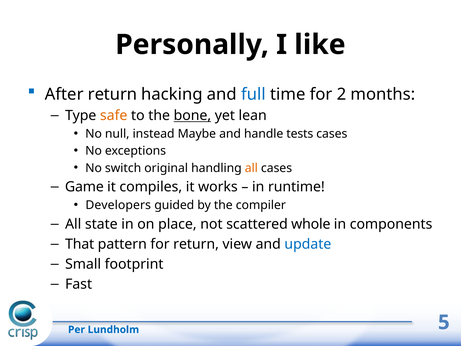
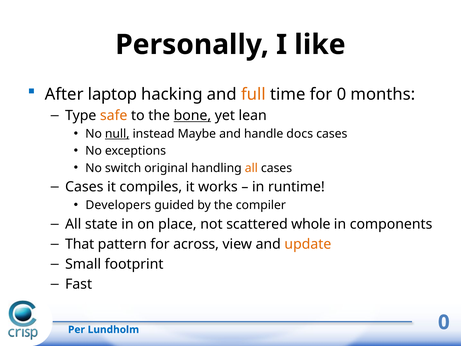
After return: return -> laptop (113, 94)
full colour: blue -> orange (253, 94)
for 2: 2 -> 0 (341, 94)
null underline: none -> present (117, 134)
tests: tests -> docs (300, 134)
Game: Game -> Cases (84, 187)
for return: return -> across (196, 244)
update colour: blue -> orange (308, 244)
Lundholm 5: 5 -> 0 (444, 322)
